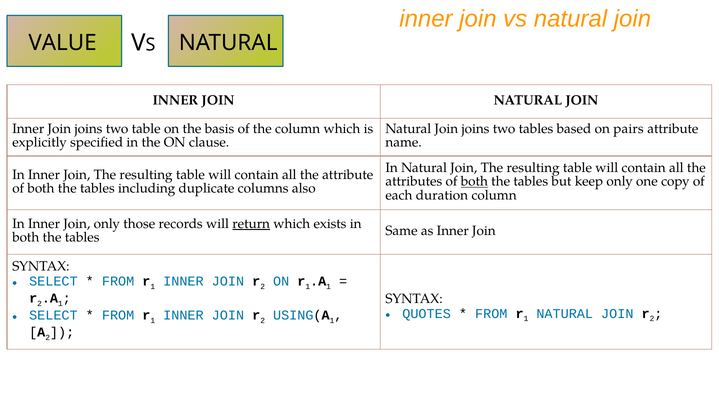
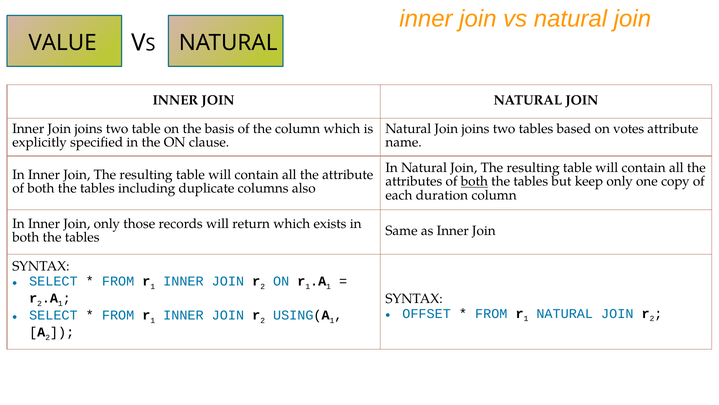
pairs: pairs -> votes (629, 129)
return underline: present -> none (251, 223)
QUOTES: QUOTES -> OFFSET (427, 313)
